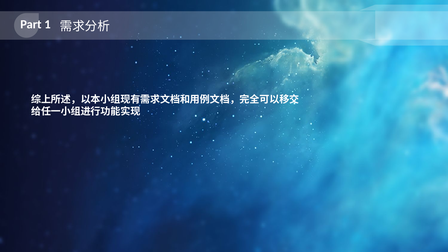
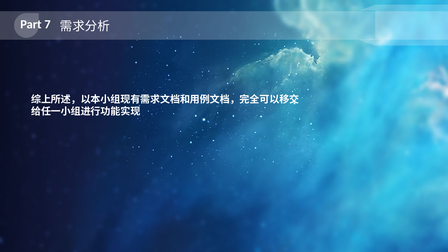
1: 1 -> 7 (48, 24)
